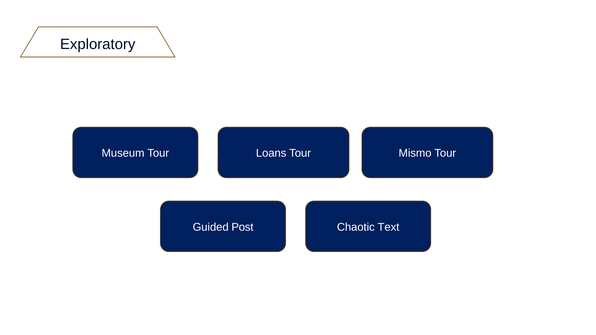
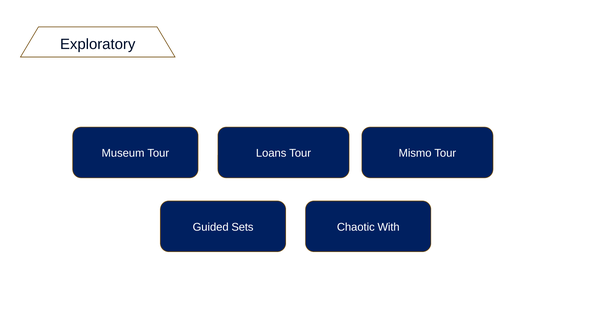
Post: Post -> Sets (242, 227)
Text: Text -> With (389, 227)
